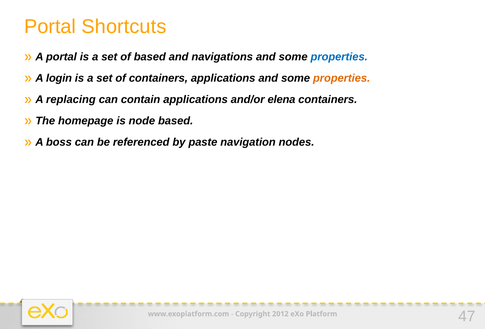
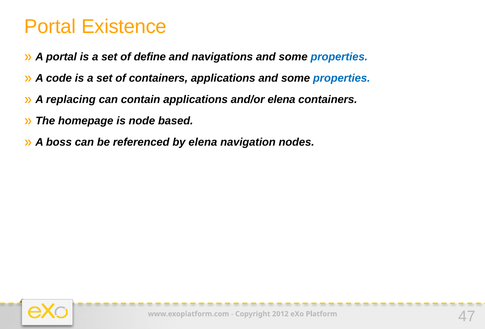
Shortcuts: Shortcuts -> Existence (124, 26)
of based: based -> define (150, 57)
login: login -> code (59, 78)
properties colour: orange -> blue (342, 78)
by paste: paste -> elena (203, 142)
